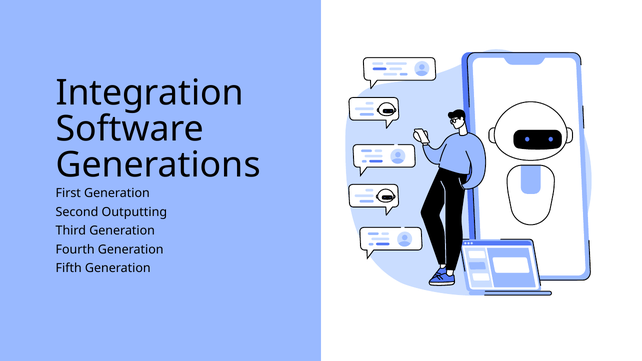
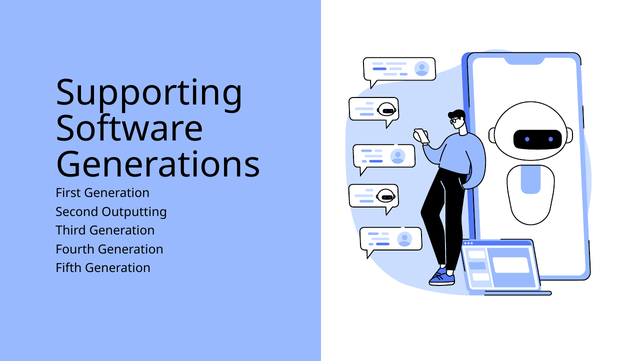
Integration: Integration -> Supporting (150, 93)
